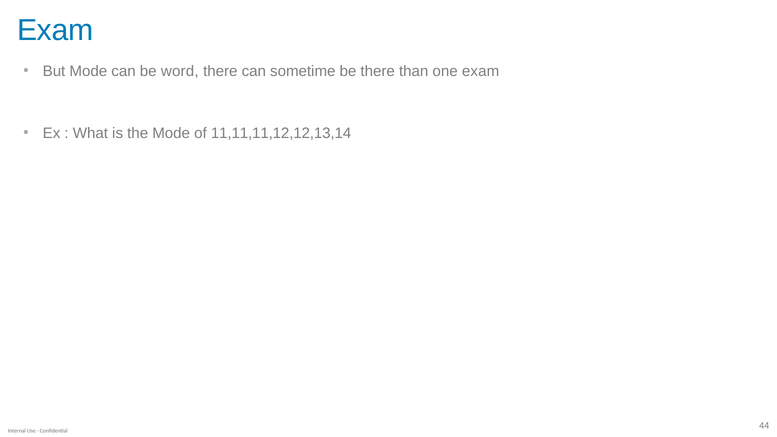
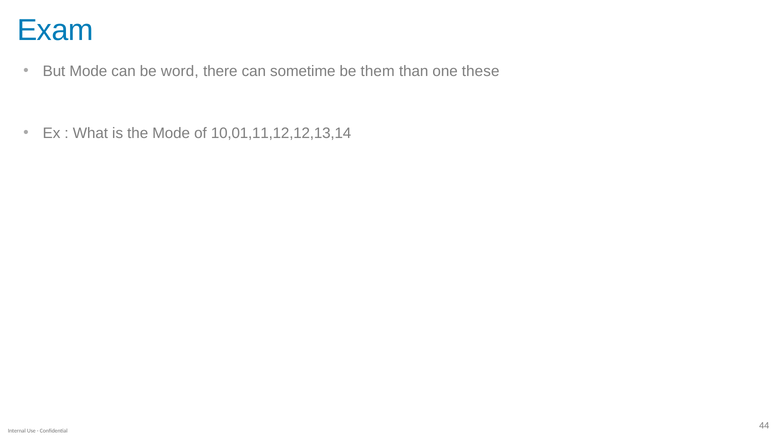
be there: there -> them (378, 71)
one exam: exam -> these (481, 71)
11,11,11,12,12,13,14: 11,11,11,12,12,13,14 -> 10,01,11,12,12,13,14 (281, 133)
